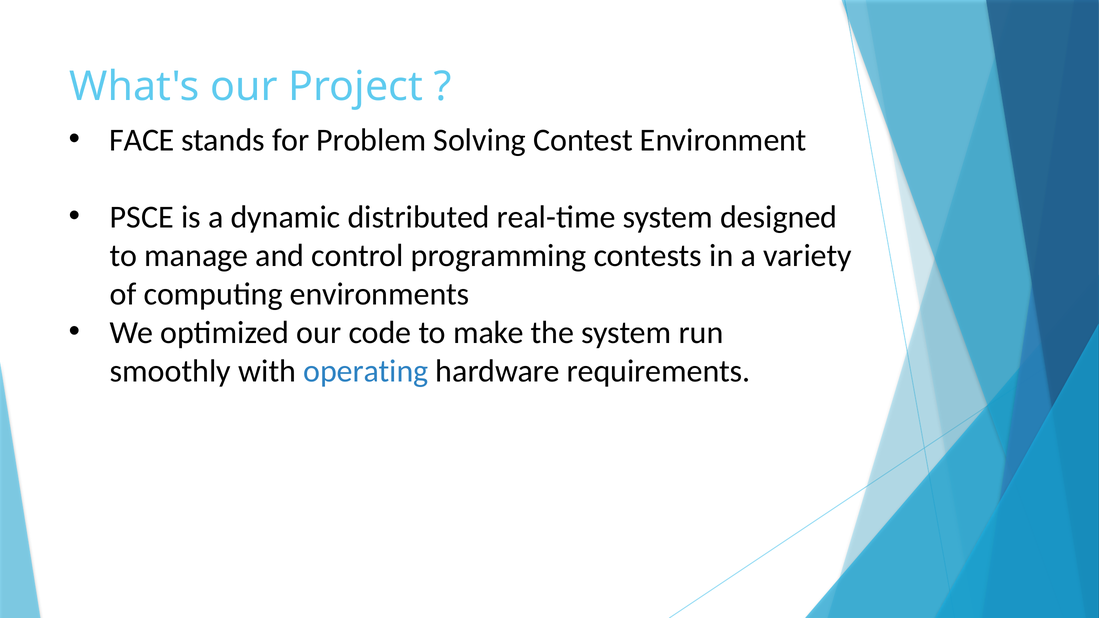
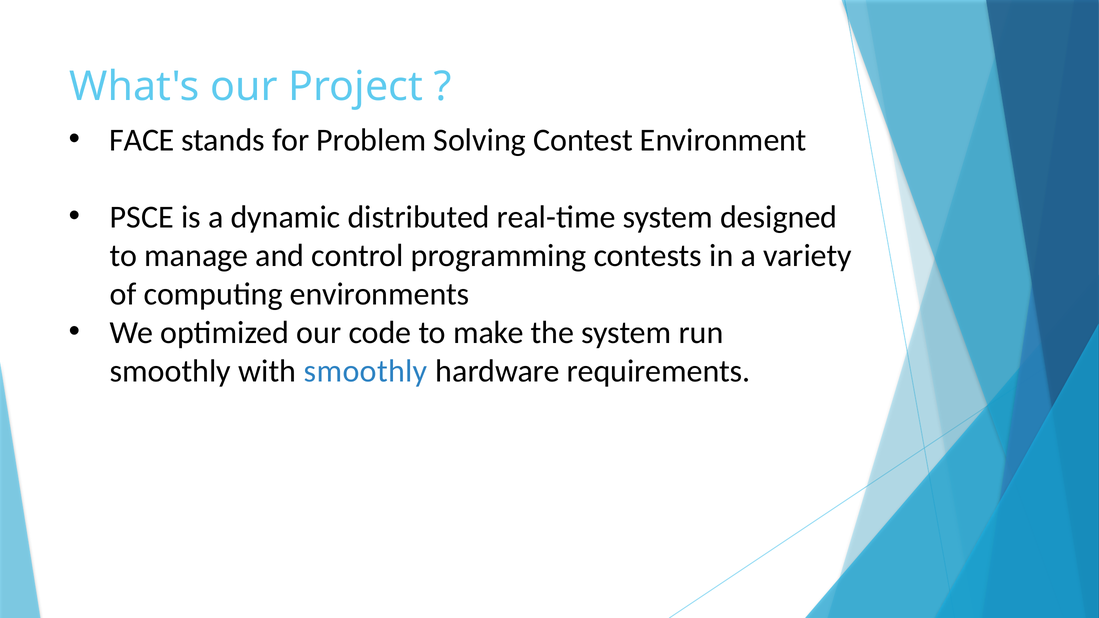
with operating: operating -> smoothly (366, 371)
